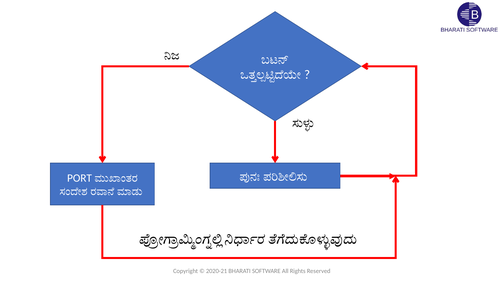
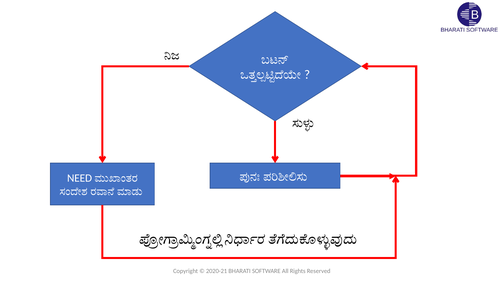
PORT: PORT -> NEED (80, 178)
